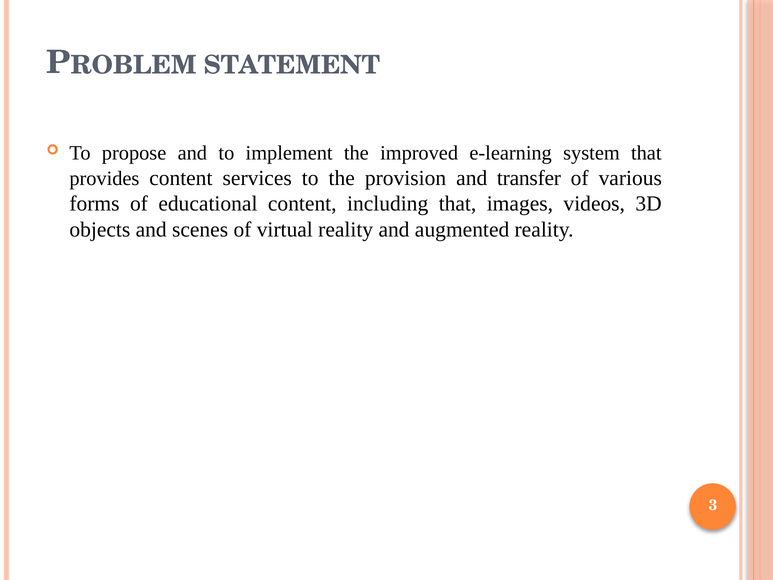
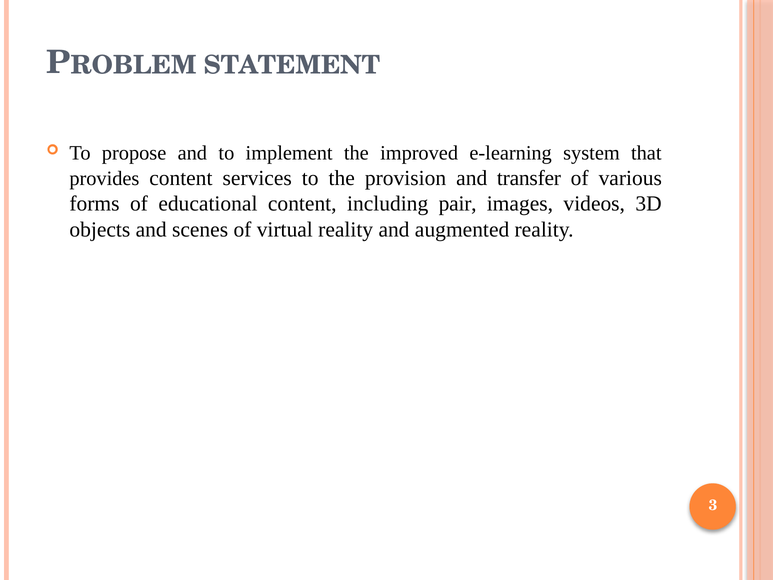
including that: that -> pair (458, 204)
